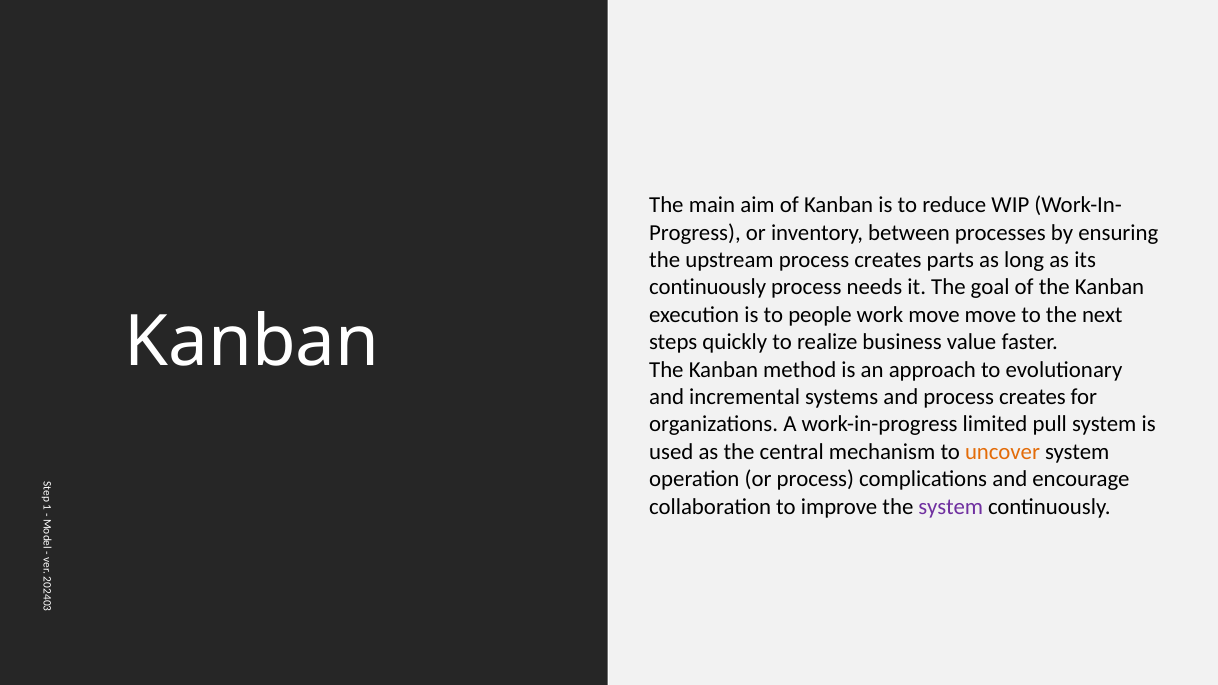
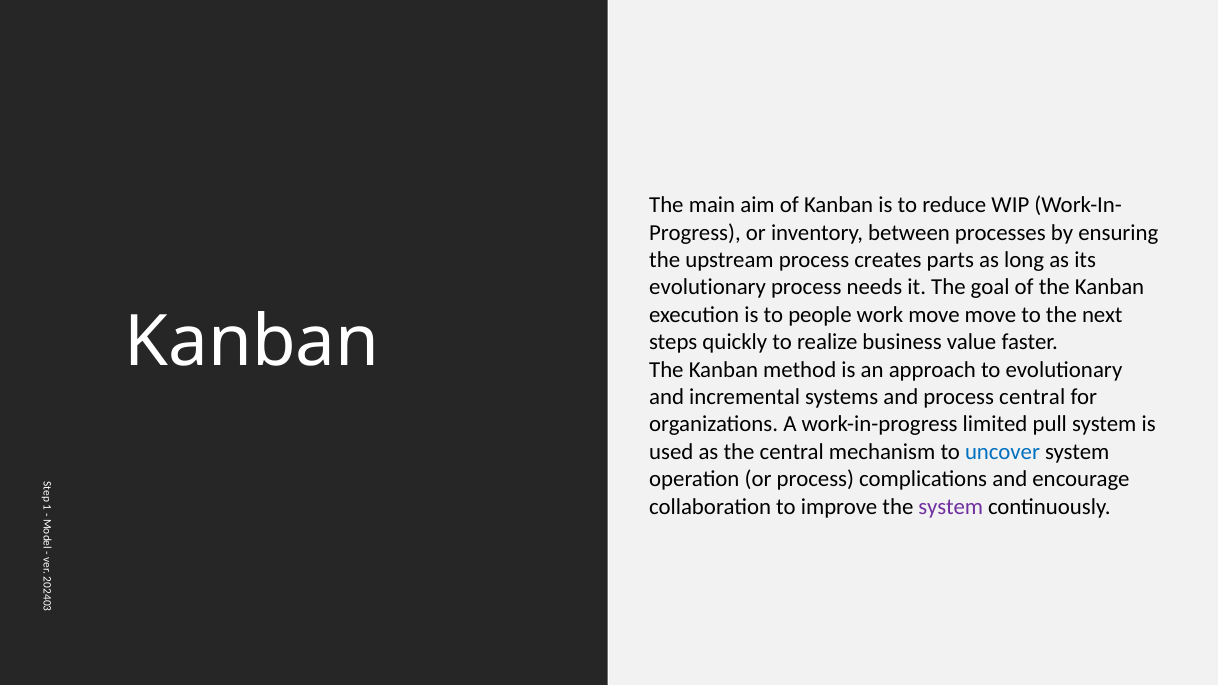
continuously: continuously -> evolutionary (708, 287)
and process creates: creates -> central (1032, 397)
uncover colour: orange -> blue (1003, 452)
